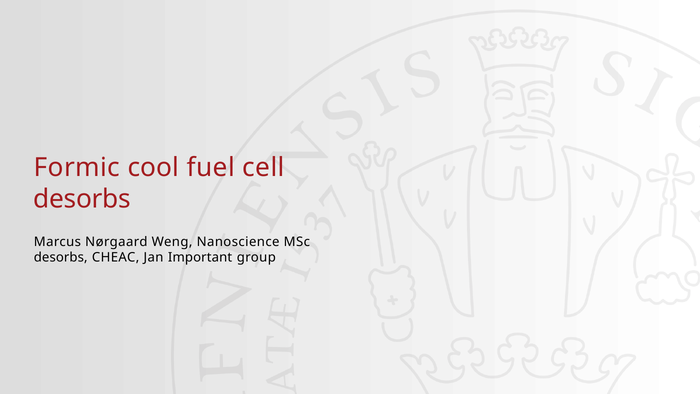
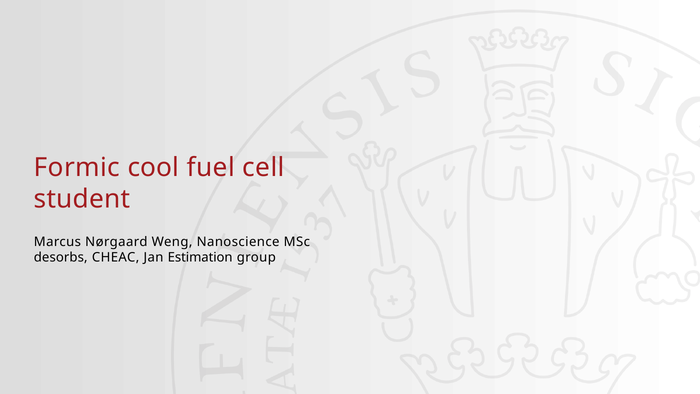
desorbs: desorbs -> student (82, 199)
Important: Important -> Estimation (200, 257)
